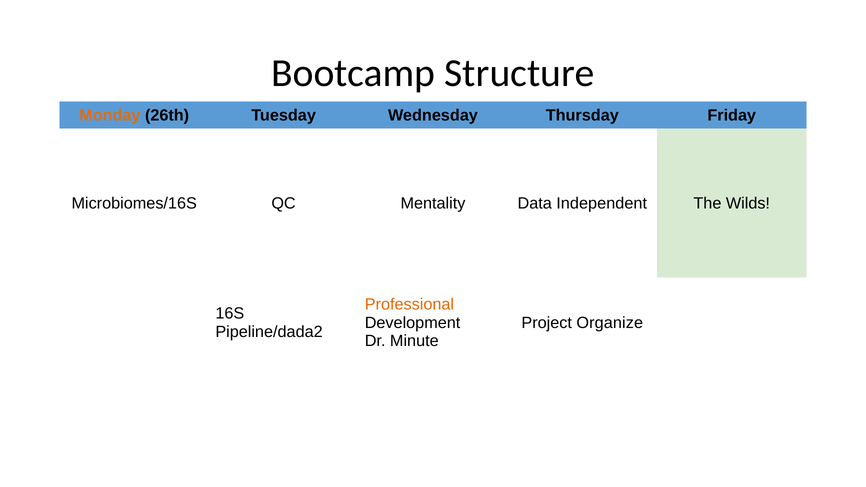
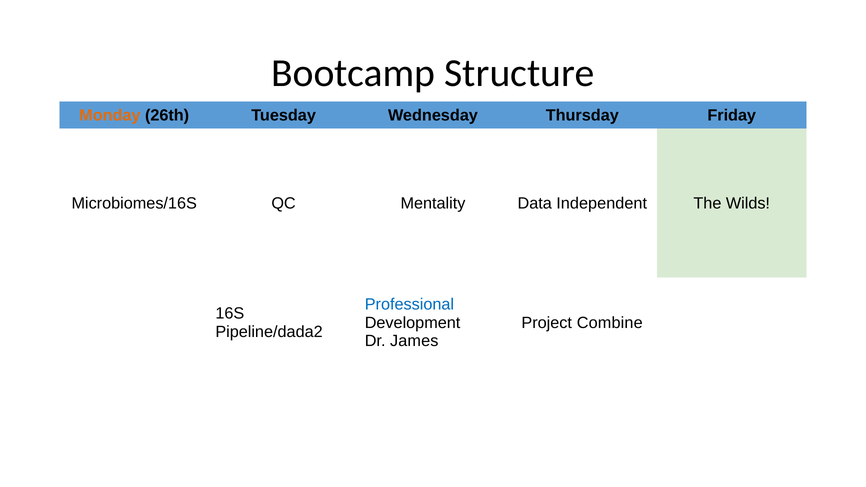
Professional colour: orange -> blue (409, 305)
Organize: Organize -> Combine (610, 323)
Minute: Minute -> James (414, 341)
